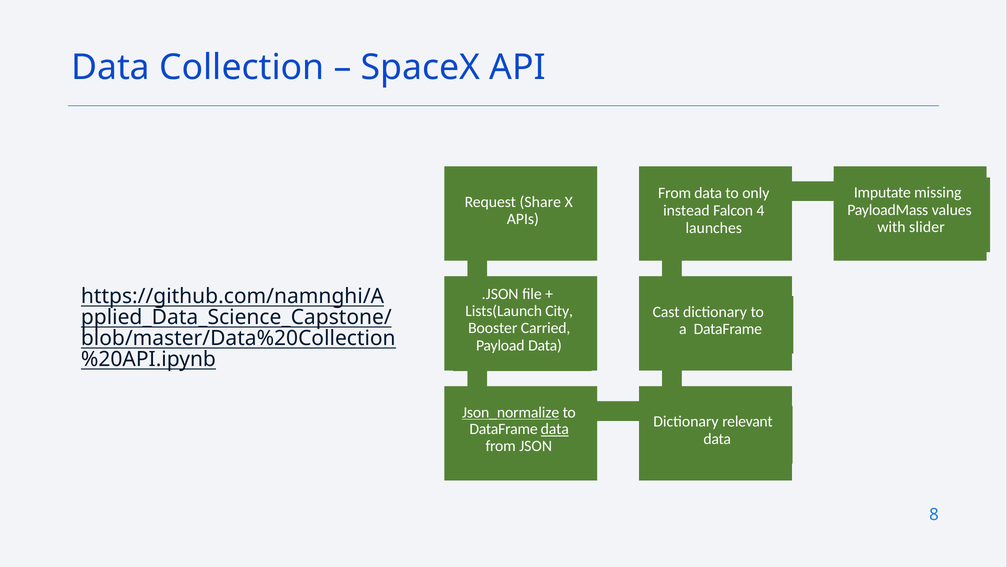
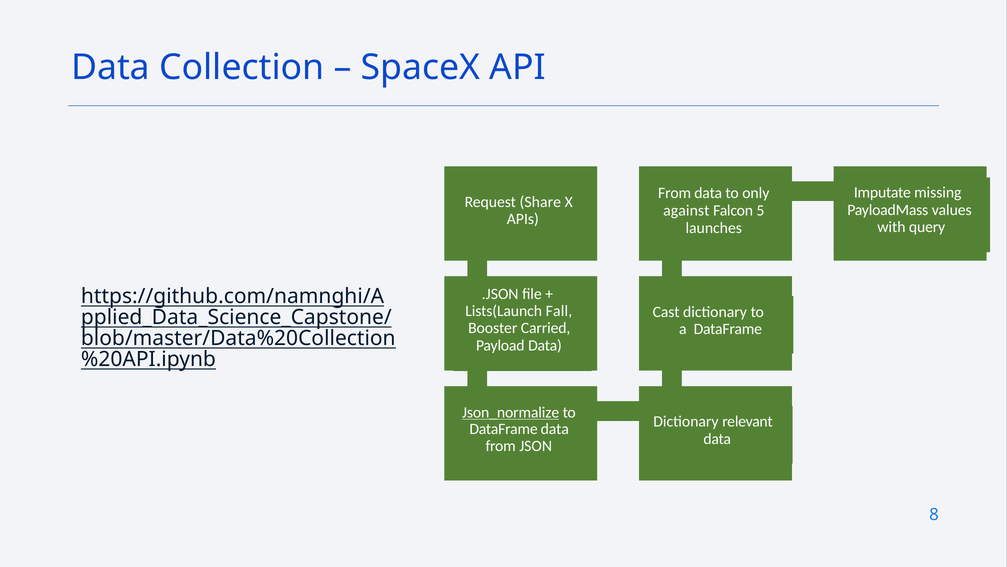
instead: instead -> against (686, 210)
4: 4 -> 5 (760, 210)
slider: slider -> query (927, 227)
City: City -> Fall (559, 311)
data underline: present -> none (555, 429)
